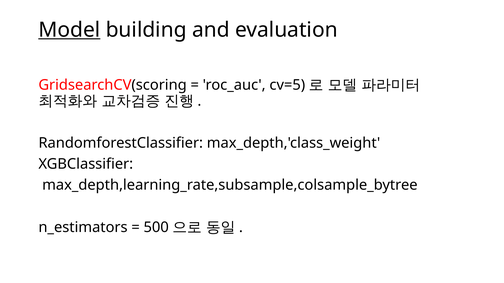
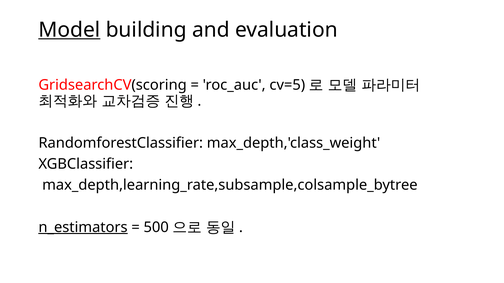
n_estimators underline: none -> present (83, 228)
